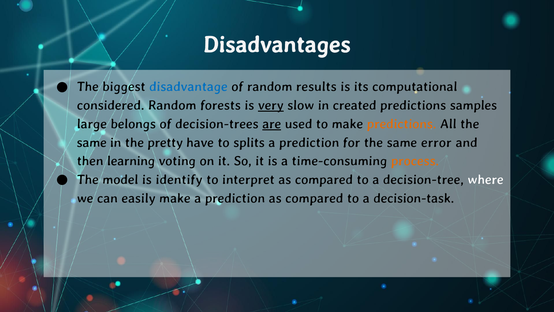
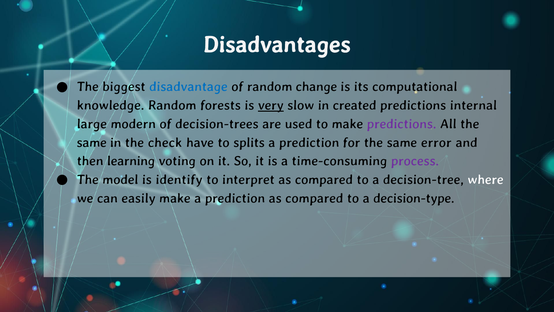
results: results -> change (316, 87)
considered: considered -> knowledge (111, 105)
samples: samples -> internal (473, 105)
belongs: belongs -> modern (133, 124)
are underline: present -> none (272, 124)
predictions colour: orange -> purple (402, 124)
pretty: pretty -> check (165, 142)
process colour: orange -> purple (415, 161)
decision-task: decision-task -> decision-type (414, 198)
